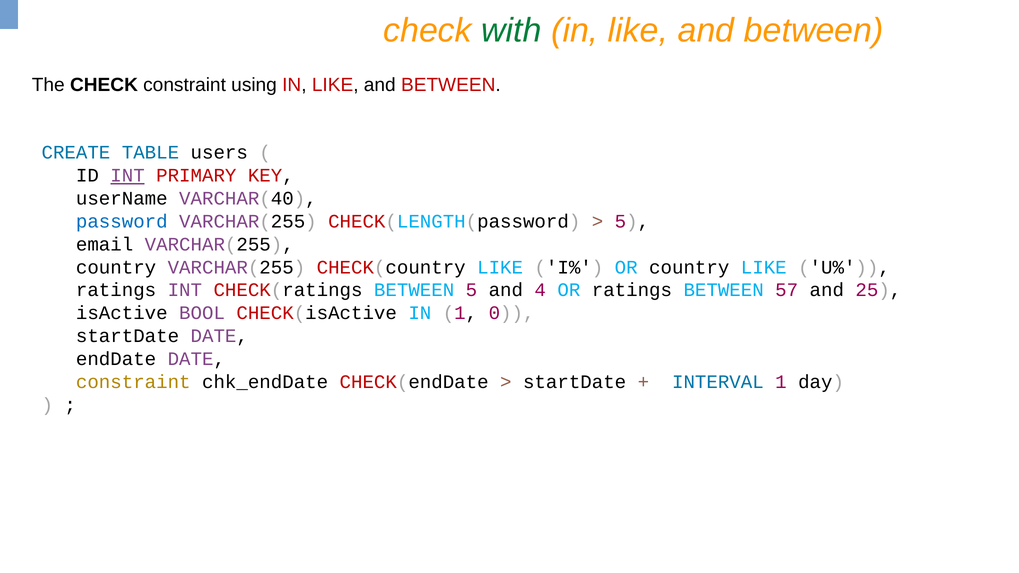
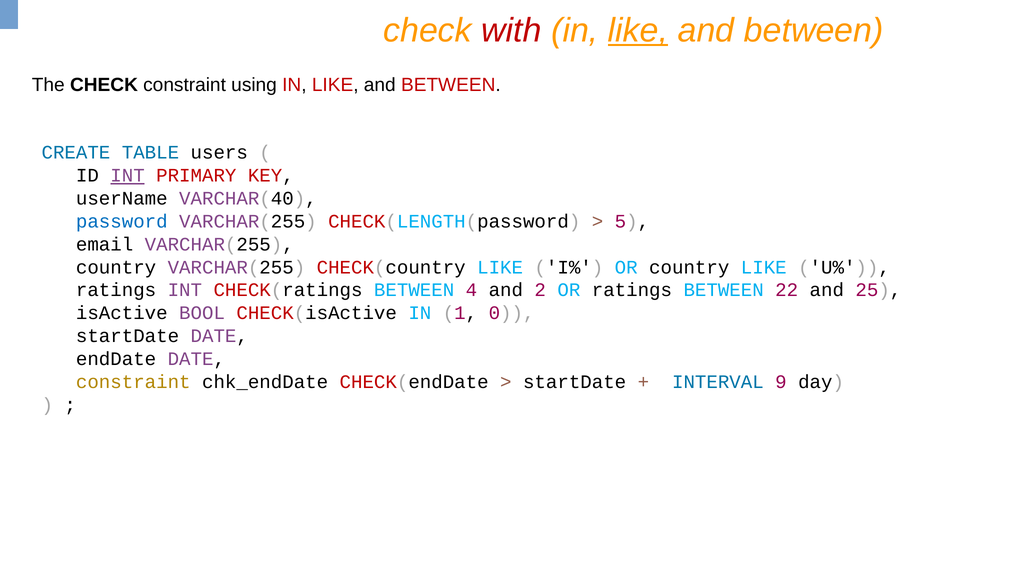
with colour: green -> red (512, 30)
like underline: none -> present (638, 30)
BETWEEN 5: 5 -> 4 (471, 290)
4: 4 -> 2 (540, 290)
57: 57 -> 22 (787, 290)
INTERVAL 1: 1 -> 9 (781, 382)
